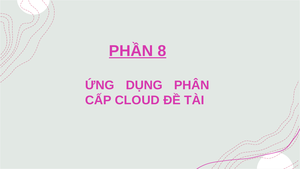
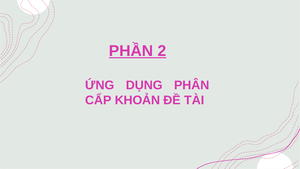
8: 8 -> 2 (162, 51)
CLOUD: CLOUD -> KHOẢN (137, 100)
